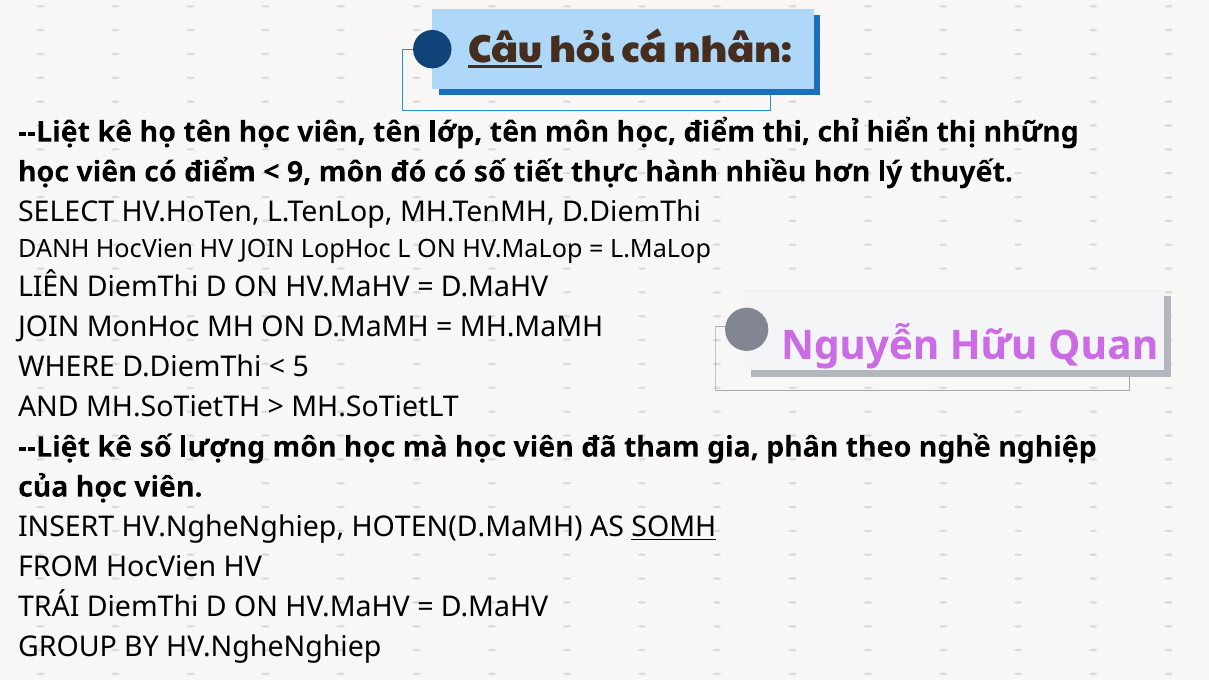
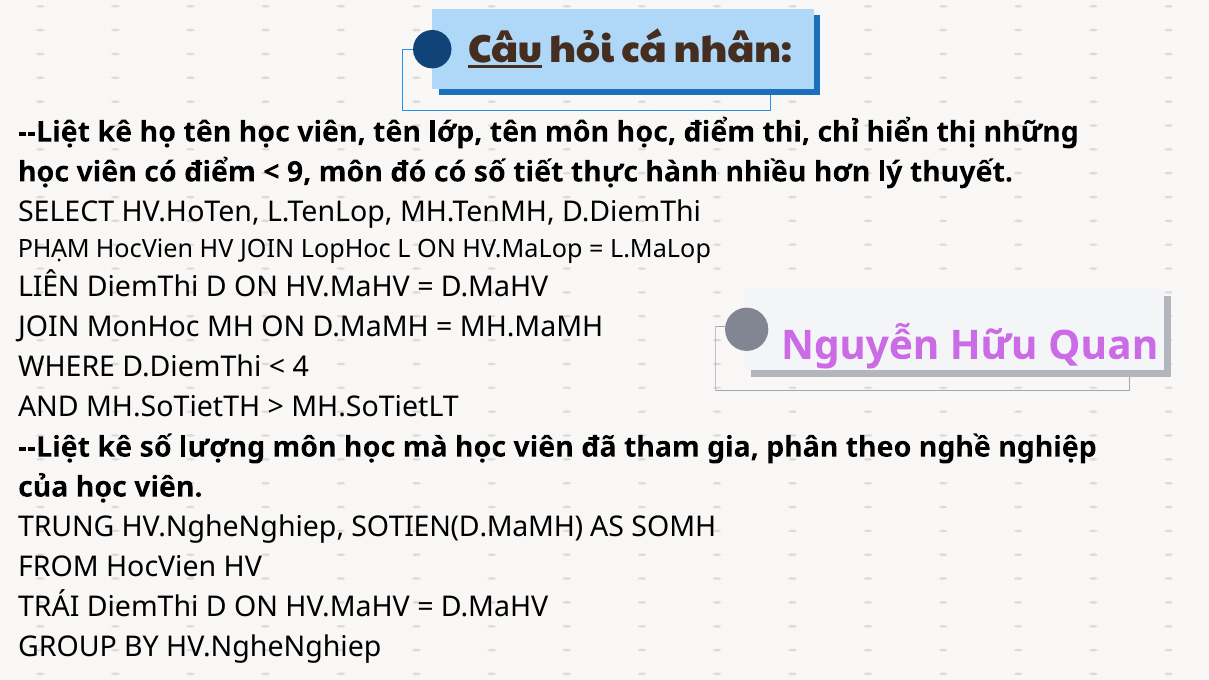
DANH: DANH -> PHẠM (54, 249)
5: 5 -> 4 (301, 367)
INSERT: INSERT -> TRUNG (66, 527)
HOTEN(D.MaMH: HOTEN(D.MaMH -> SOTIEN(D.MaMH (467, 527)
SOMH underline: present -> none (674, 527)
